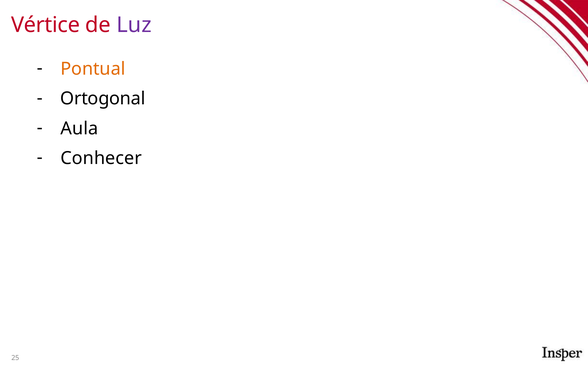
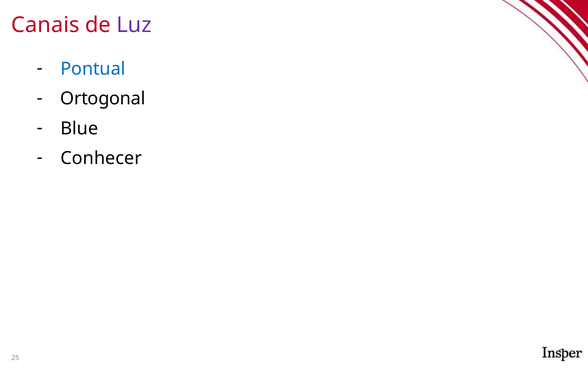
Vértice: Vértice -> Canais (45, 25)
Pontual colour: orange -> blue (93, 69)
Aula: Aula -> Blue (79, 128)
